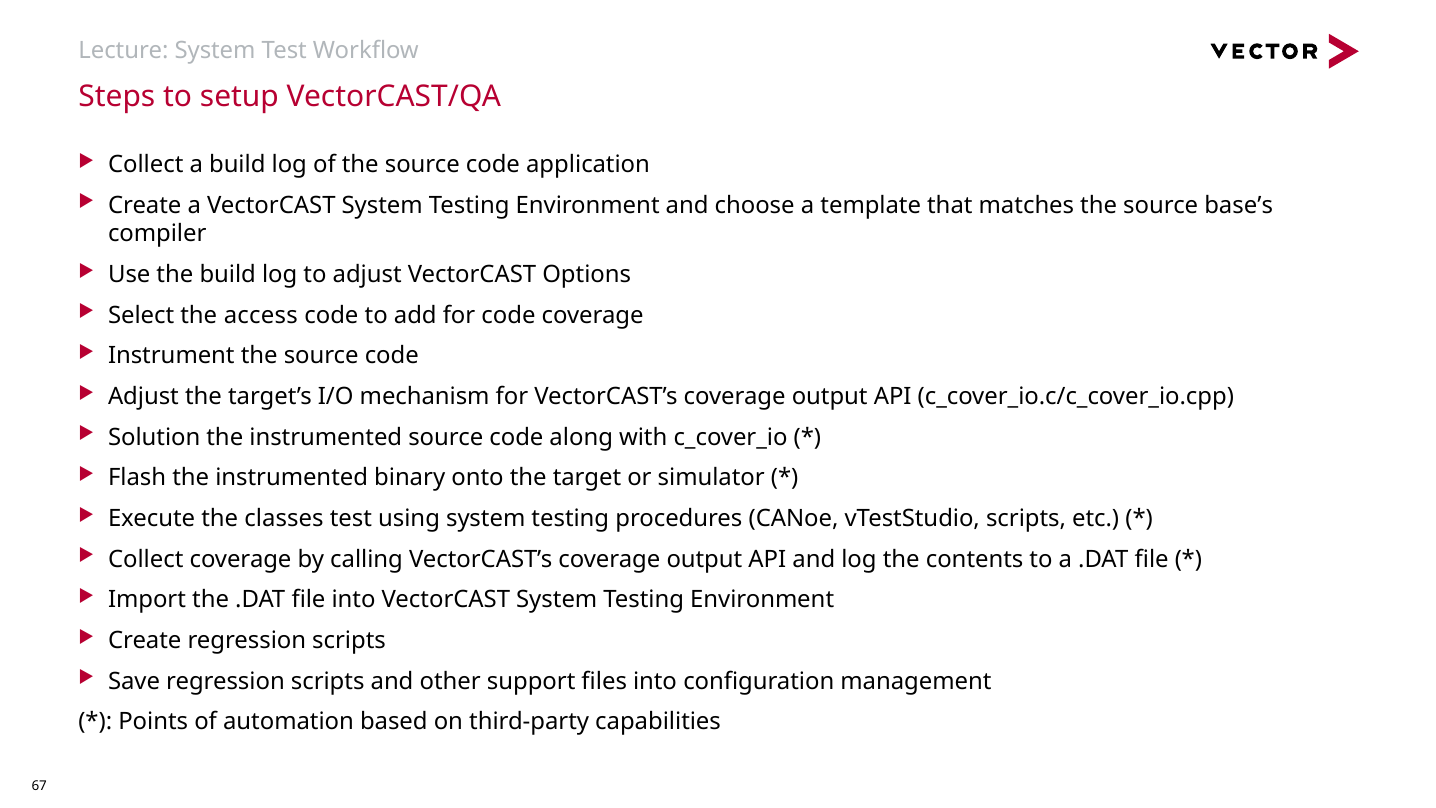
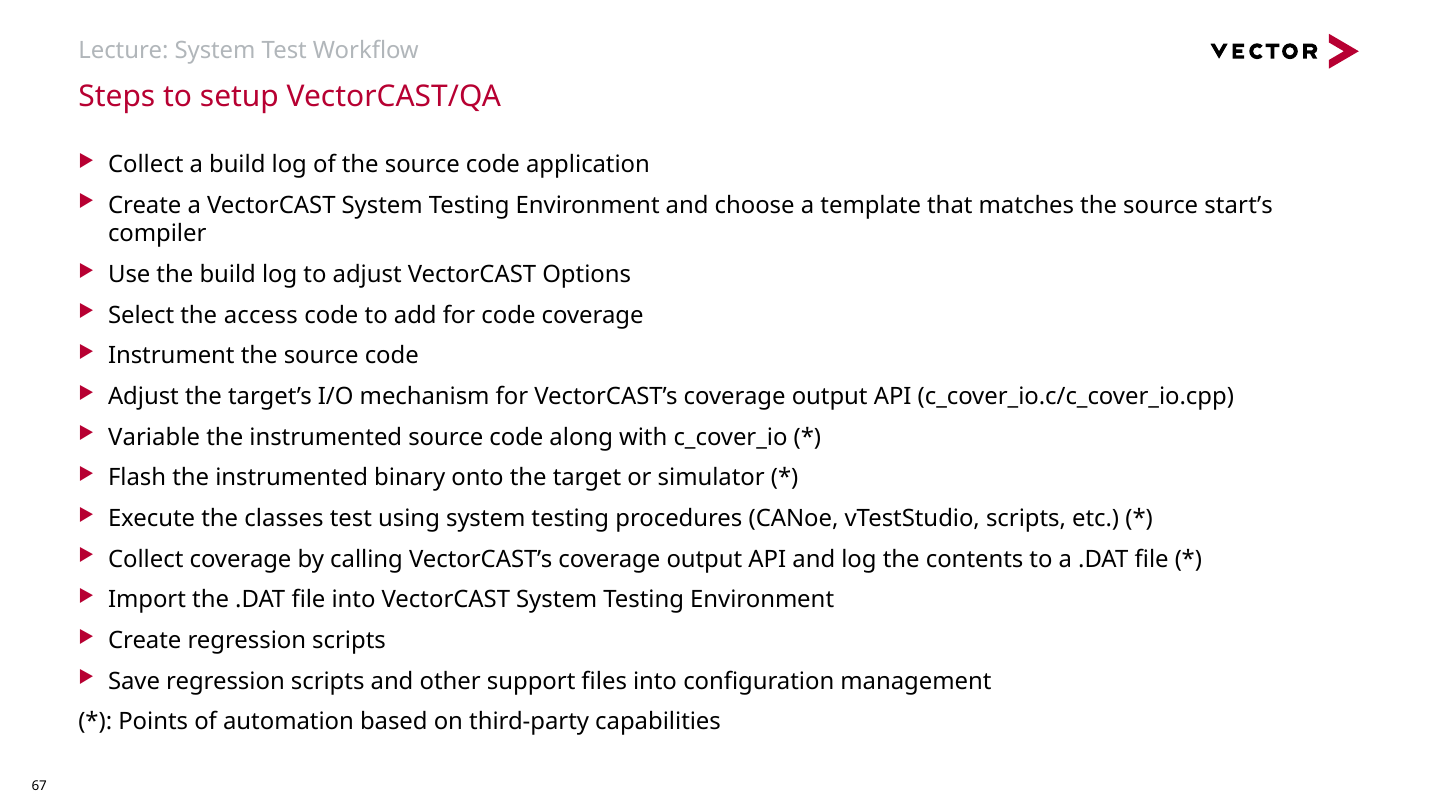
base’s: base’s -> start’s (1239, 205)
Solution: Solution -> Variable (154, 437)
